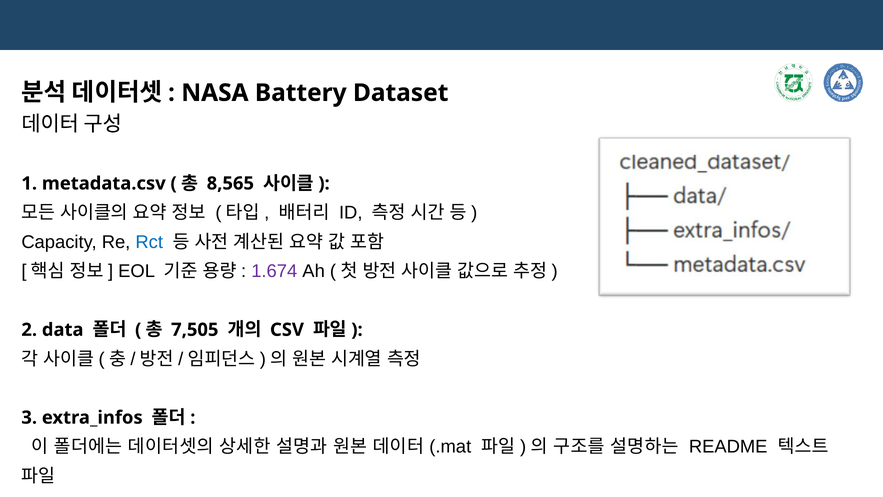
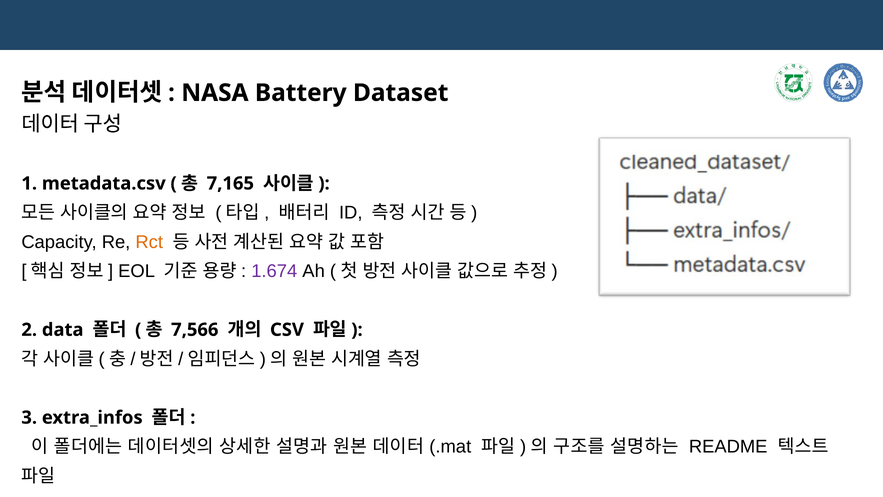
8,565: 8,565 -> 7,165 (230, 183)
Rct colour: blue -> orange (149, 242)
7,505: 7,505 -> 7,566 (195, 330)
